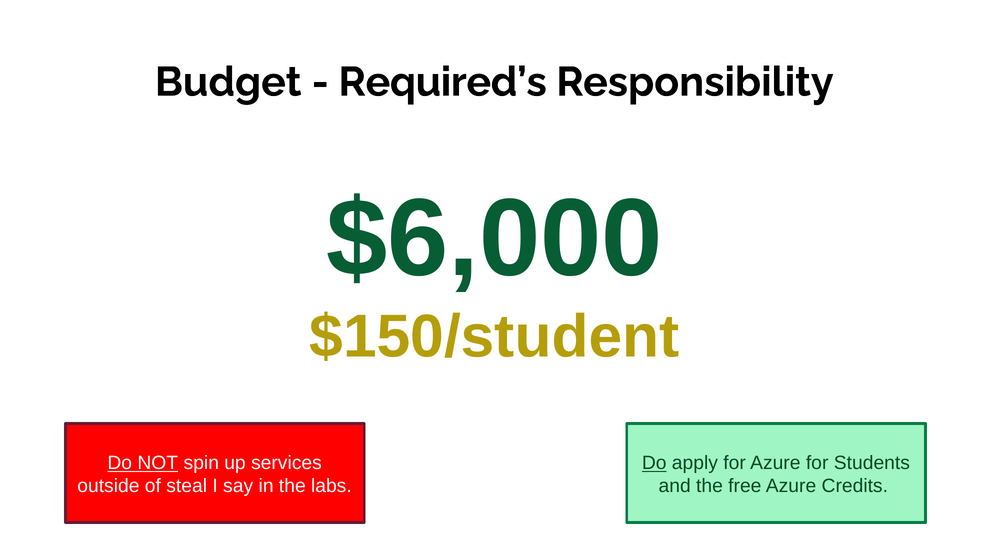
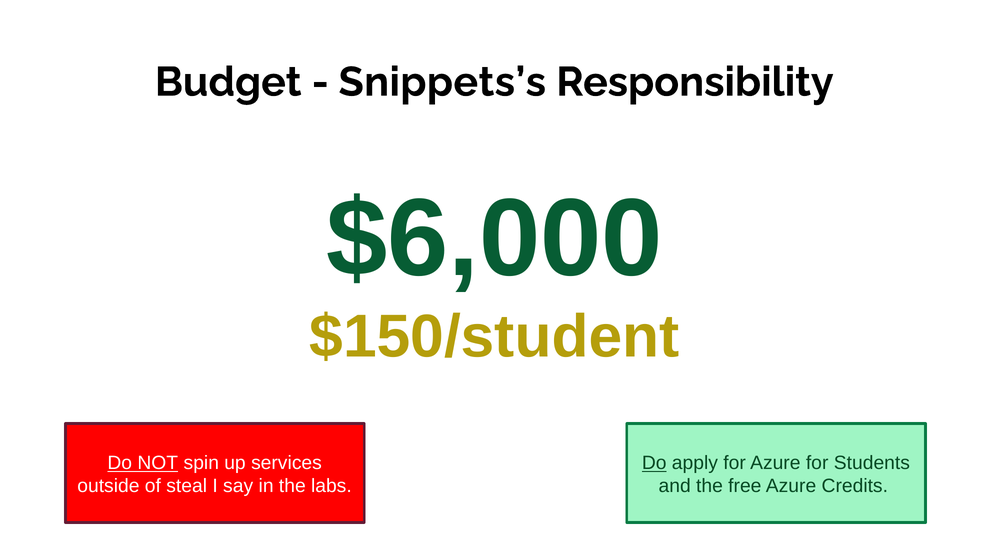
Required’s: Required’s -> Snippets’s (442, 82)
